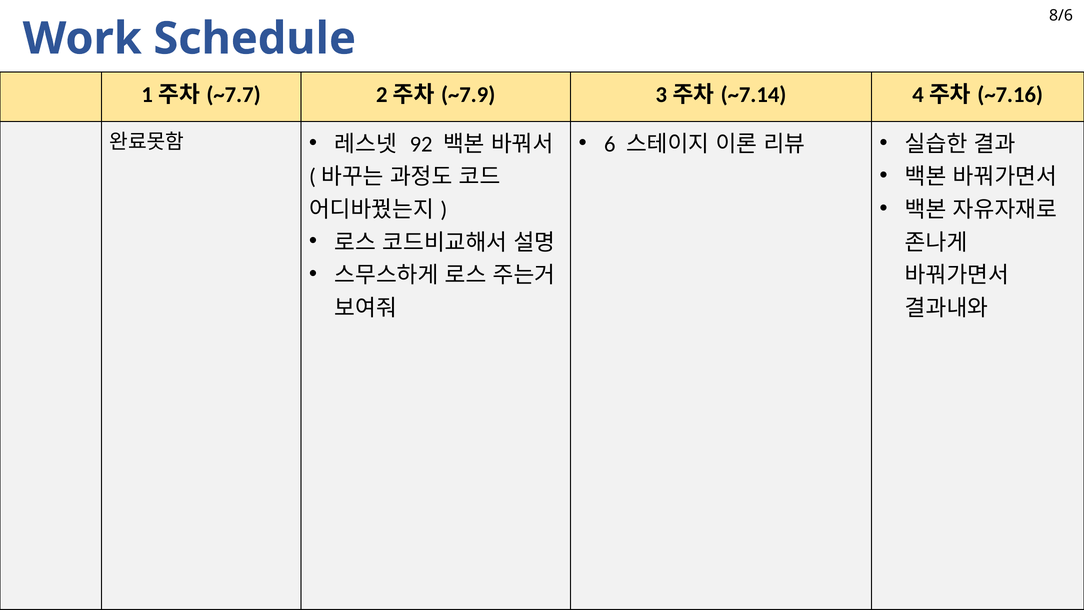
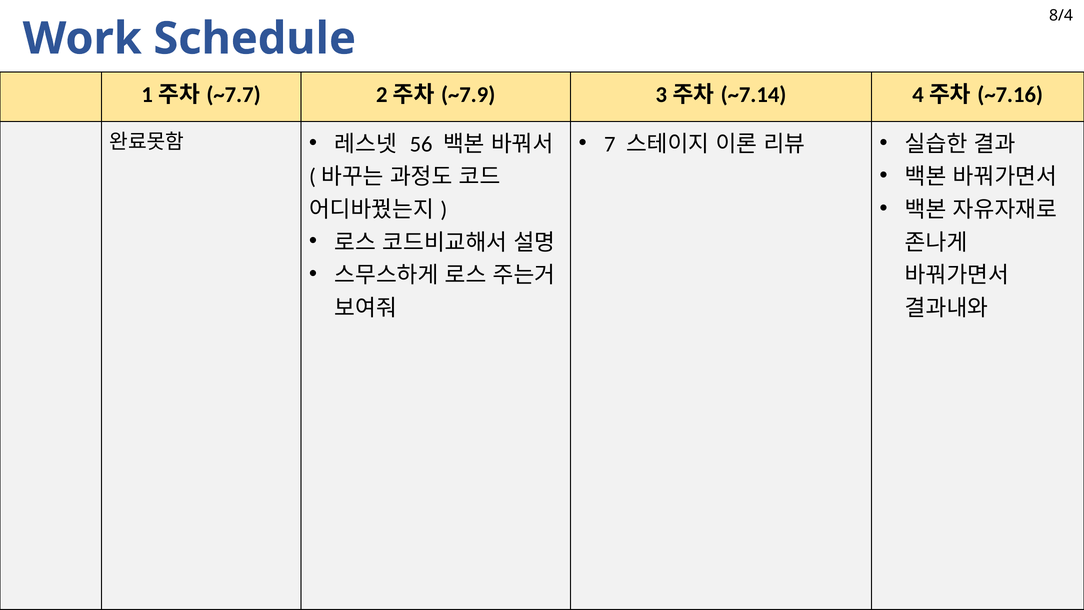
8/6: 8/6 -> 8/4 (1061, 16)
6: 6 -> 7 (610, 144)
92: 92 -> 56 (421, 144)
